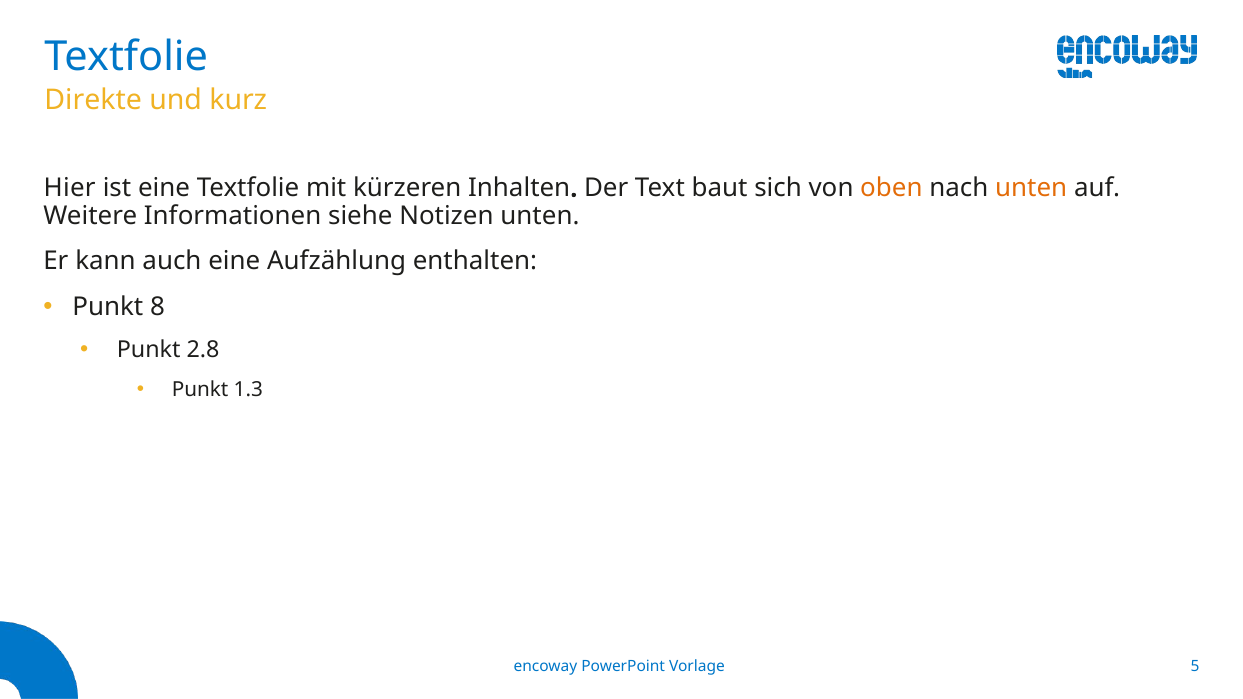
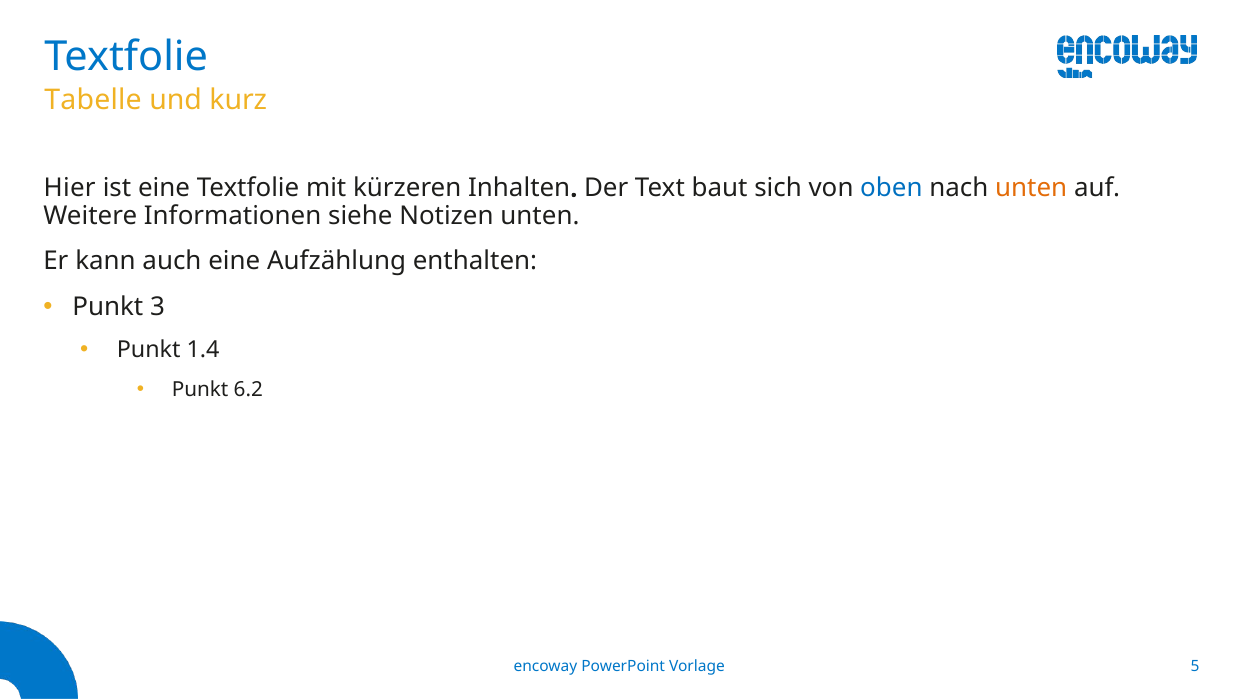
Direkte: Direkte -> Tabelle (93, 100)
oben colour: orange -> blue (891, 188)
8: 8 -> 3 (158, 307)
2.8: 2.8 -> 1.4 (203, 350)
1.3: 1.3 -> 6.2 (248, 390)
